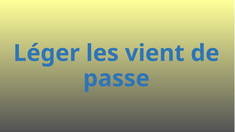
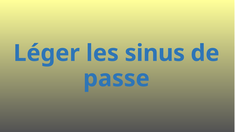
vient: vient -> sinus (155, 53)
